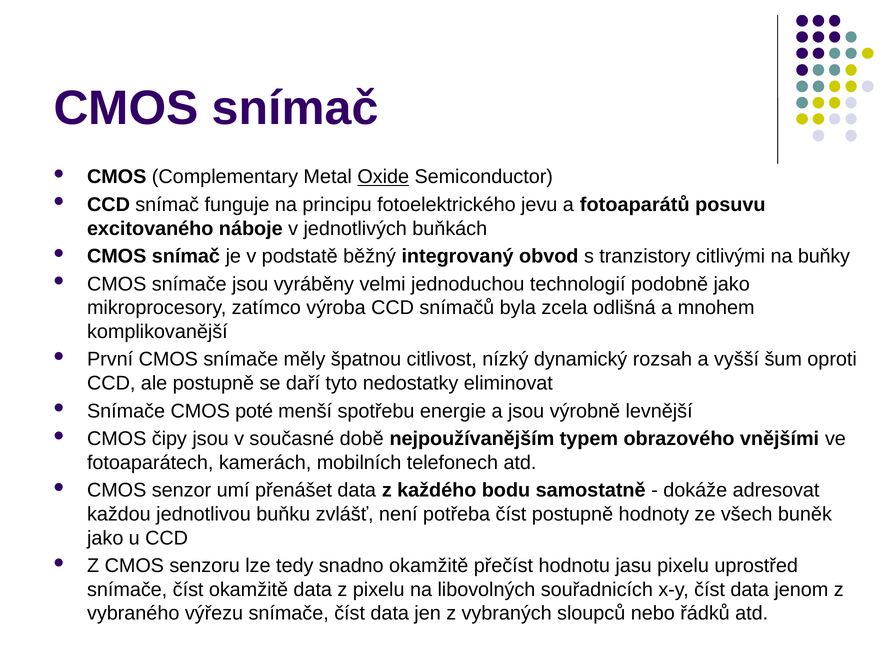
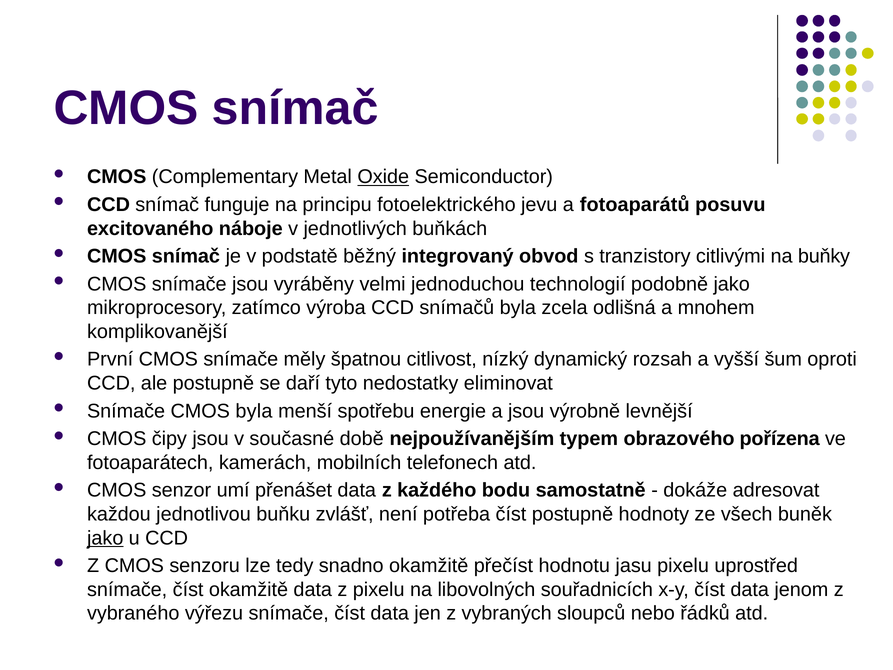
CMOS poté: poté -> byla (254, 411)
vnějšími: vnějšími -> pořízena (780, 439)
jako underline: none -> present (105, 538)
